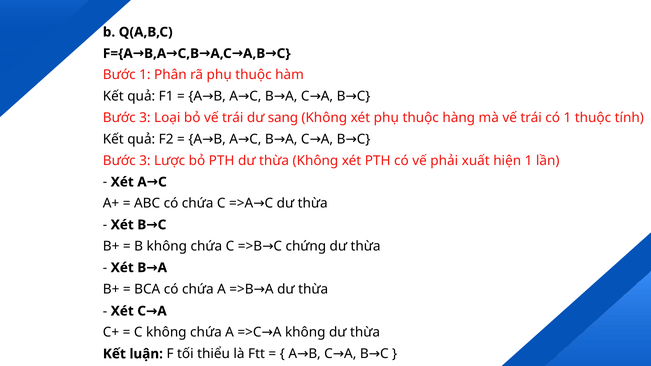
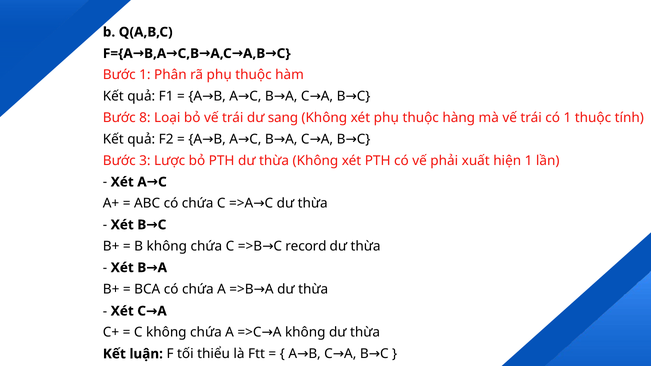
3: 3 -> 8 (145, 118)
chứng: chứng -> record (306, 246)
